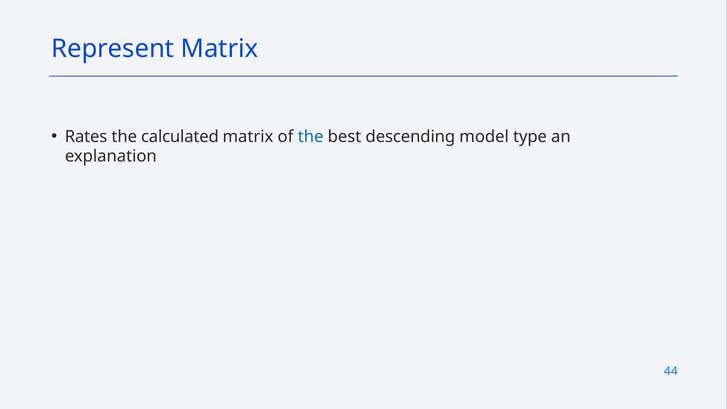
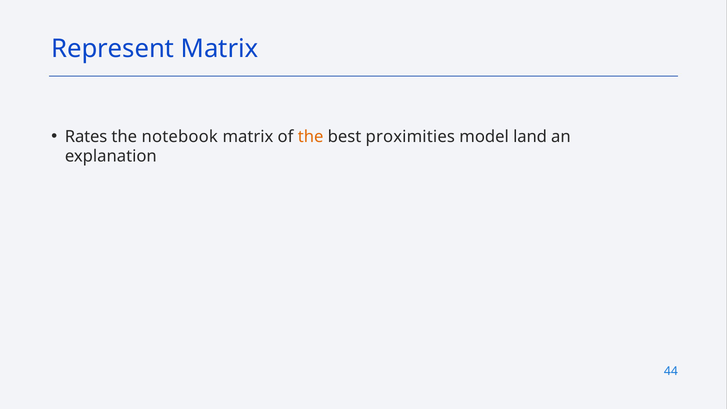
calculated: calculated -> notebook (180, 137)
the colour: blue -> orange (311, 137)
descending: descending -> proximities (410, 137)
type: type -> land (530, 137)
